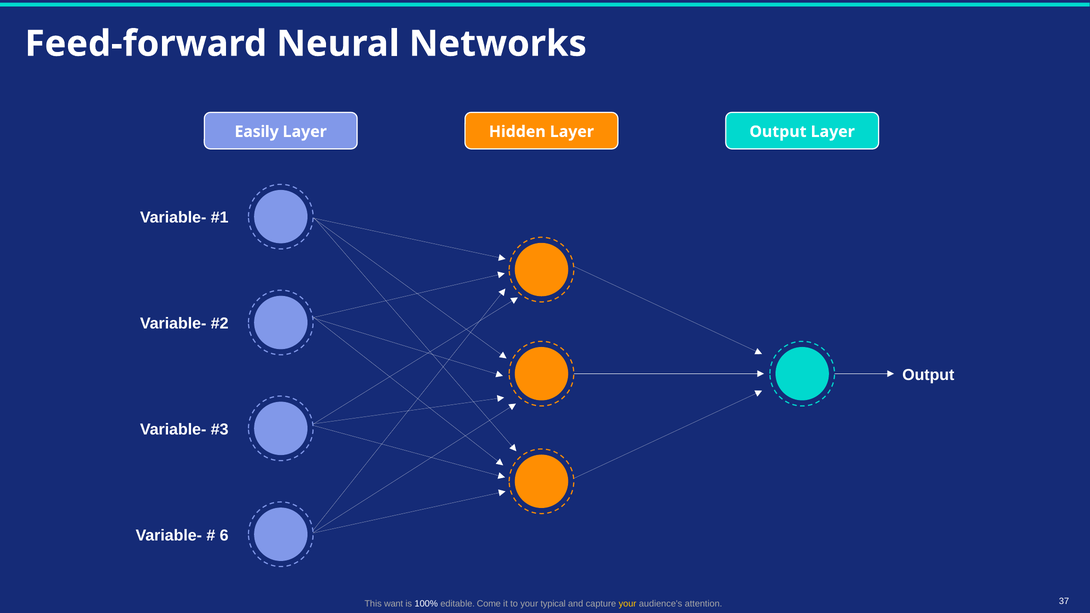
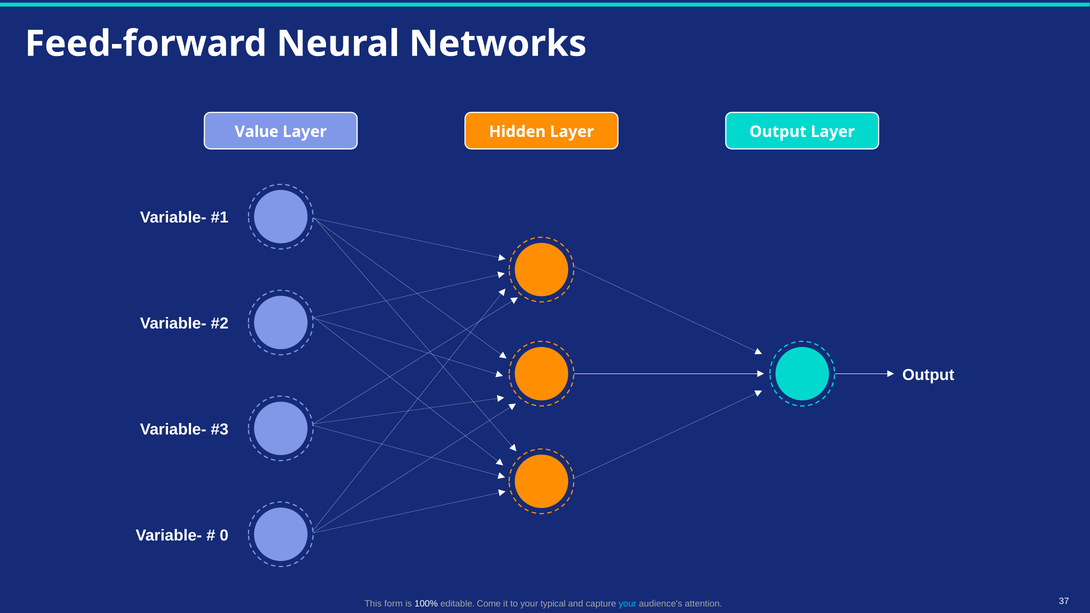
Easily: Easily -> Value (257, 132)
6: 6 -> 0 (224, 535)
want: want -> form (394, 604)
your colour: yellow -> light blue (627, 604)
